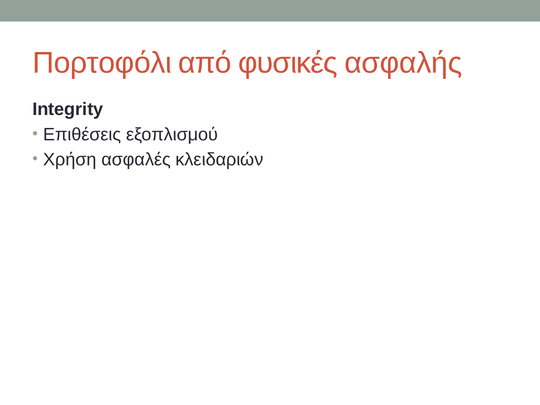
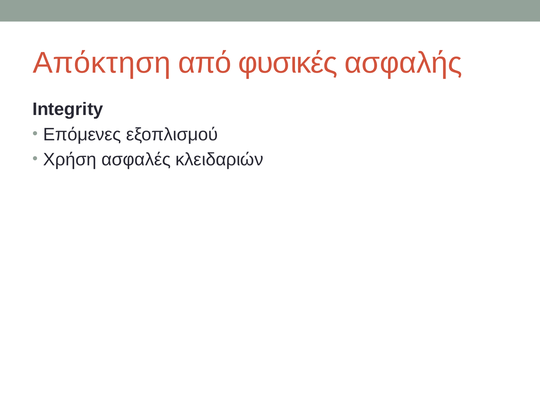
Πορτοφόλι: Πορτοφόλι -> Απόκτηση (102, 63)
Επιθέσεις: Επιθέσεις -> Επόμενες (82, 134)
